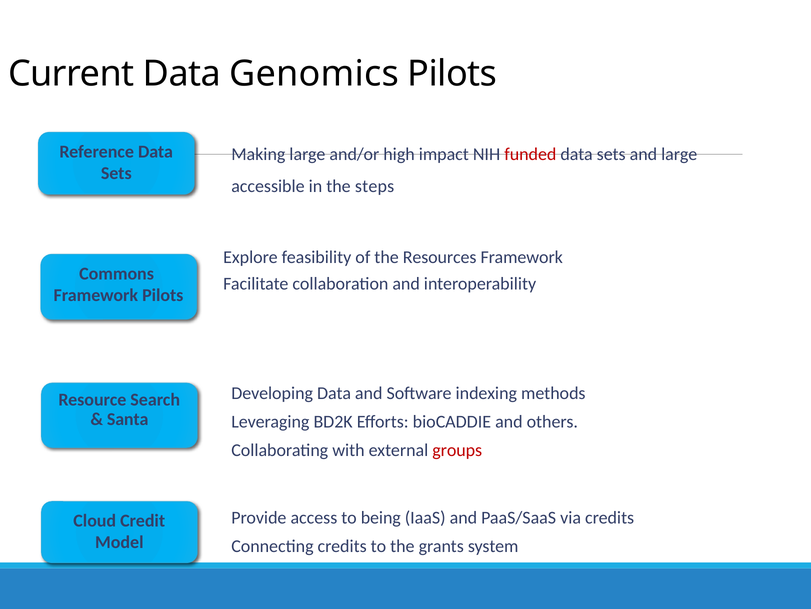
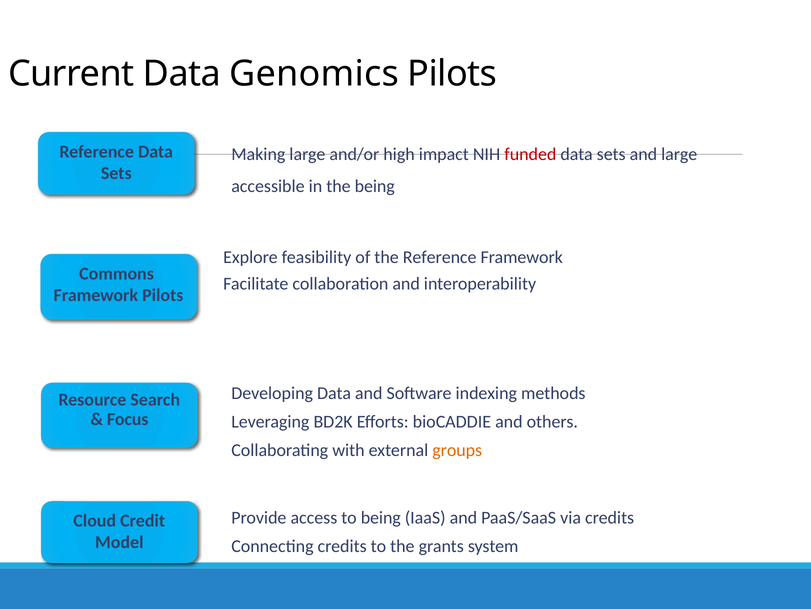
the steps: steps -> being (375, 186)
the Resources: Resources -> Reference (440, 257)
Santa: Santa -> Focus (128, 419)
groups colour: red -> orange (457, 450)
